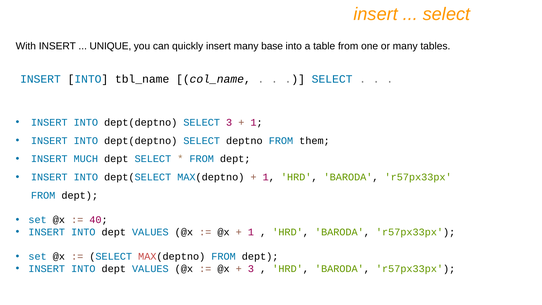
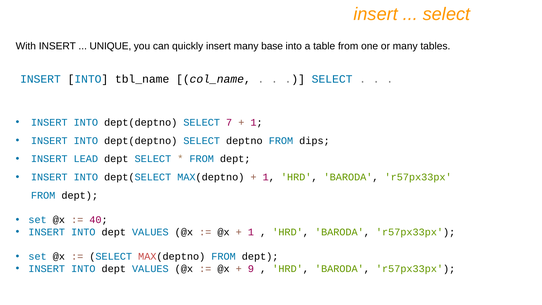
SELECT 3: 3 -> 7 (229, 122)
them: them -> dips (314, 141)
MUCH: MUCH -> LEAD (86, 159)
3: 3 -> 9 (251, 269)
